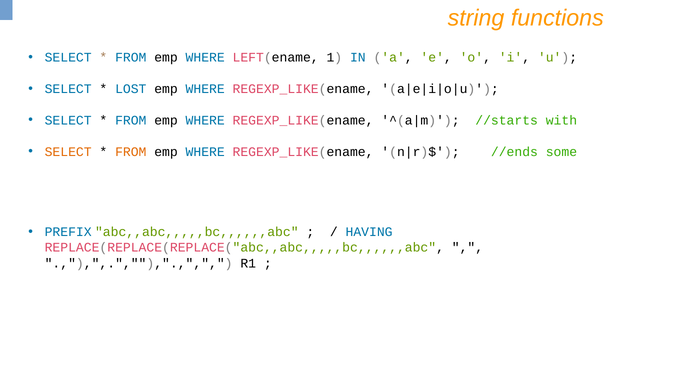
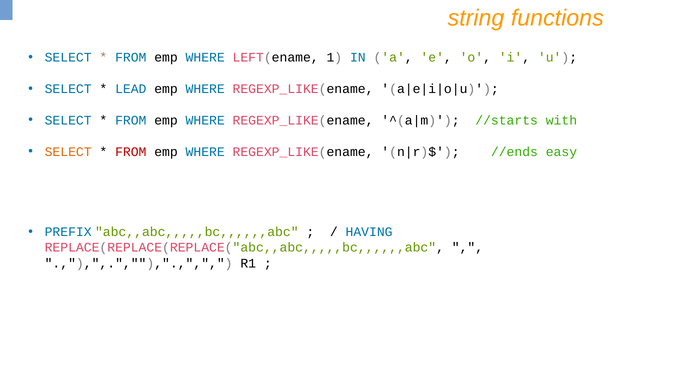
LOST: LOST -> LEAD (131, 89)
FROM colour: orange -> red (131, 152)
some: some -> easy (561, 152)
